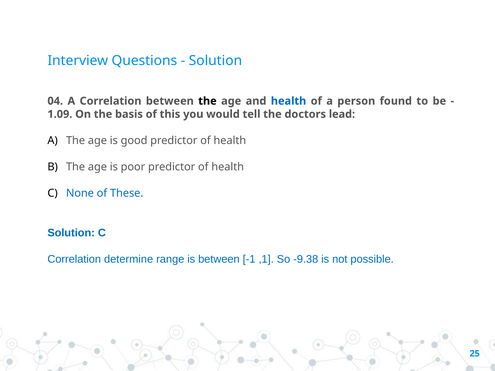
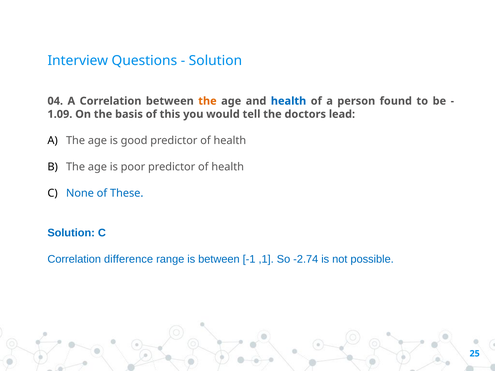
the colour: black -> orange (207, 101)
determine: determine -> difference (129, 259)
-9.38: -9.38 -> -2.74 (306, 259)
